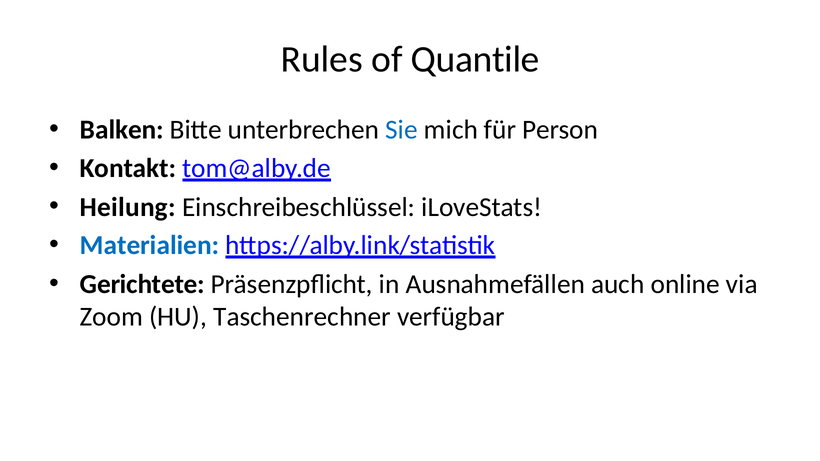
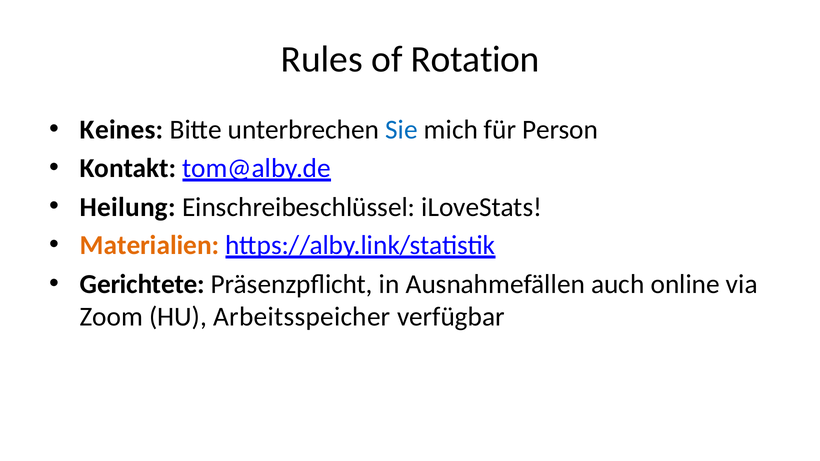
Quantile: Quantile -> Rotation (475, 59)
Balken: Balken -> Keines (122, 130)
Materialien colour: blue -> orange (150, 245)
Taschenrechner: Taschenrechner -> Arbeitsspeicher (302, 317)
